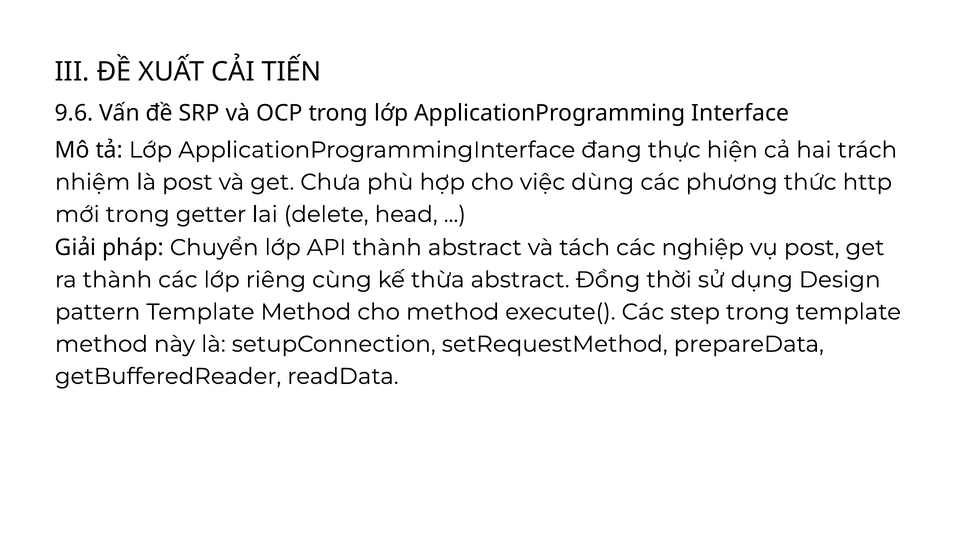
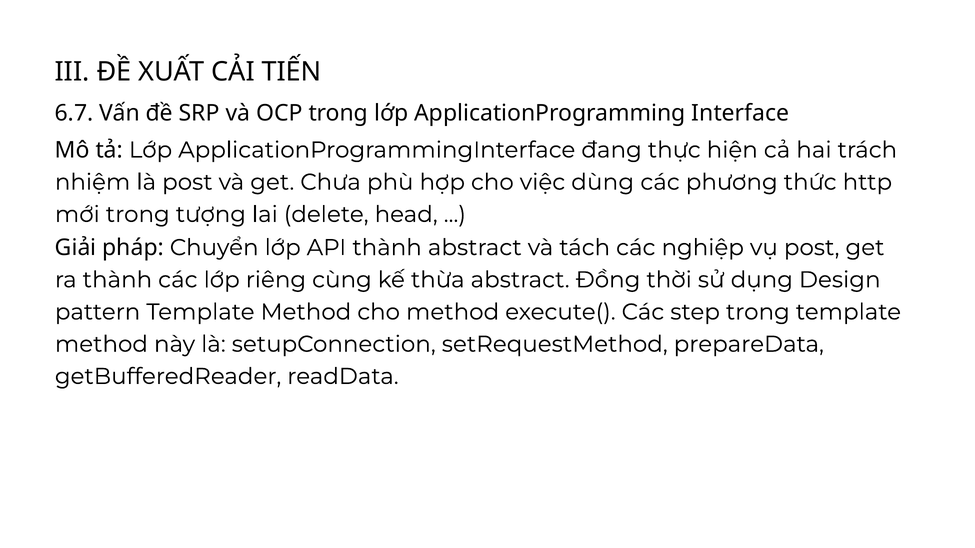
9.6: 9.6 -> 6.7 (74, 113)
getter: getter -> tượng (211, 215)
